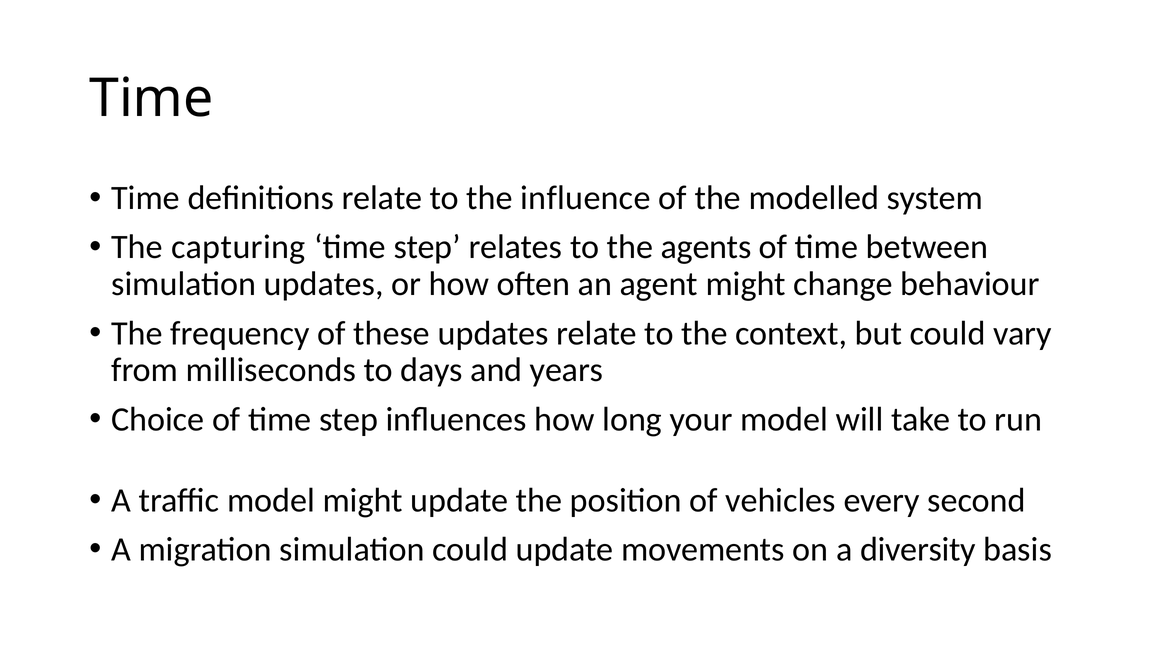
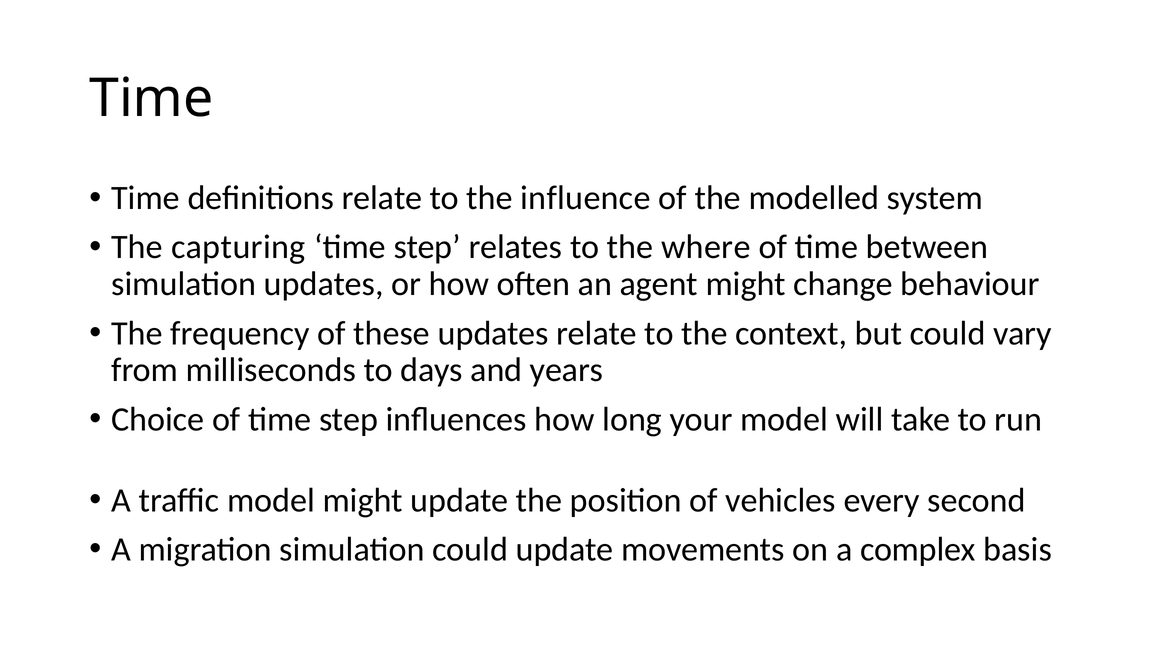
agents: agents -> where (706, 247)
diversity: diversity -> complex (918, 549)
